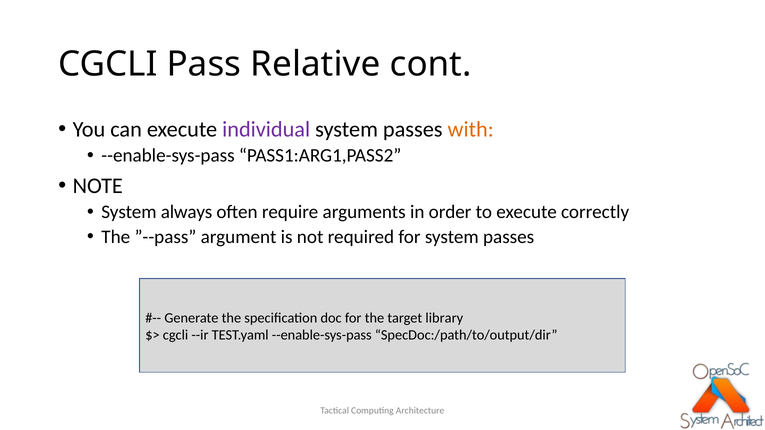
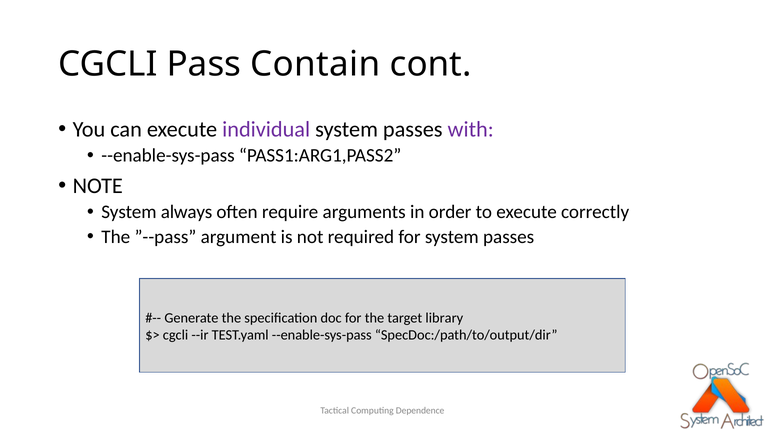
Relative: Relative -> Contain (315, 64)
with colour: orange -> purple (471, 129)
Architecture: Architecture -> Dependence (420, 411)
